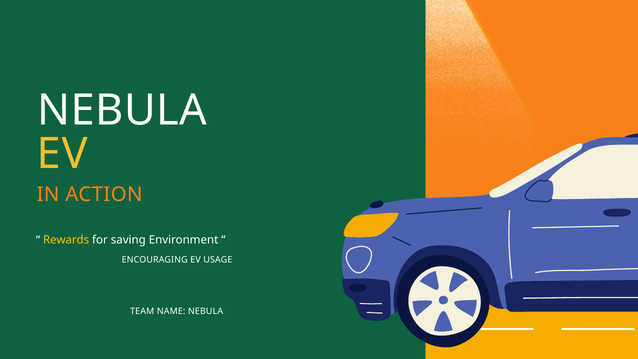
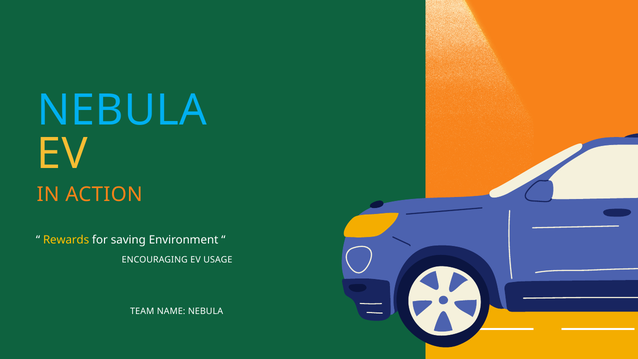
NEBULA colour: white -> light blue (122, 110)
